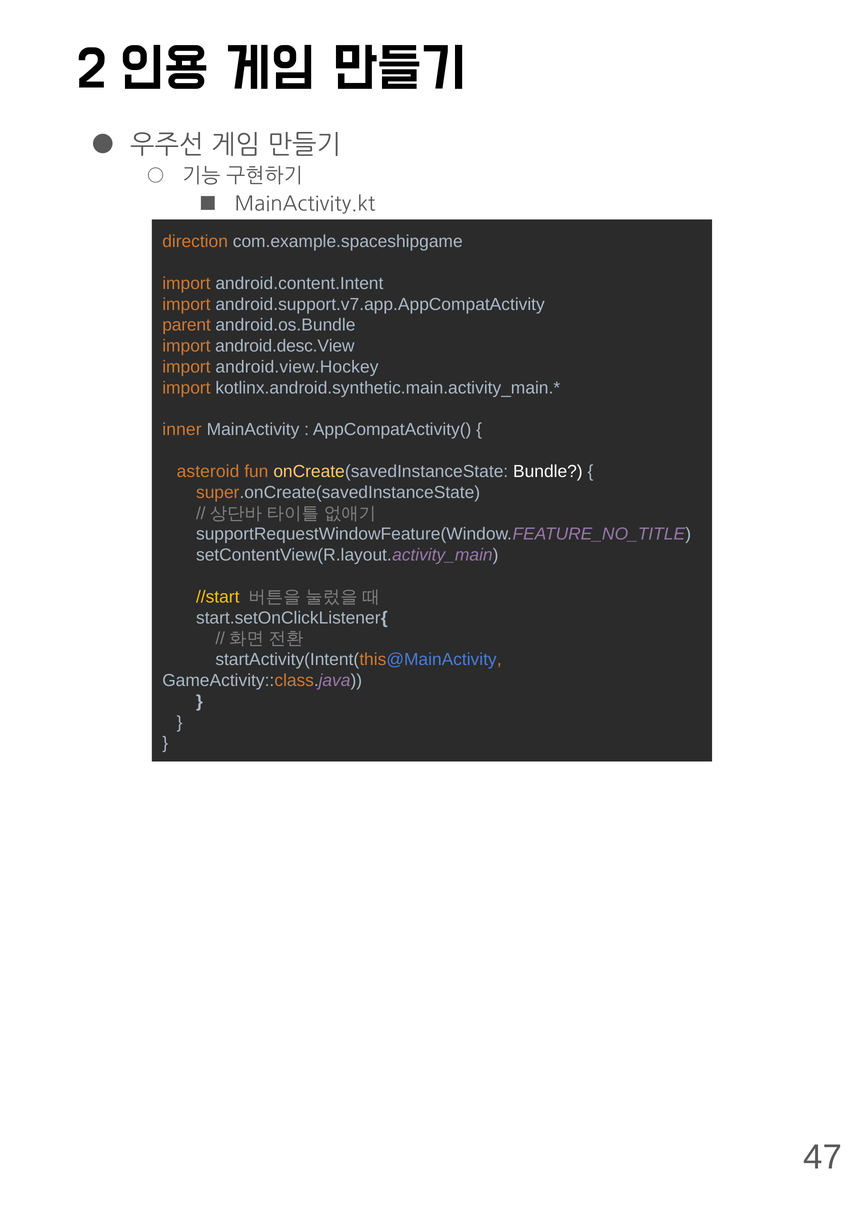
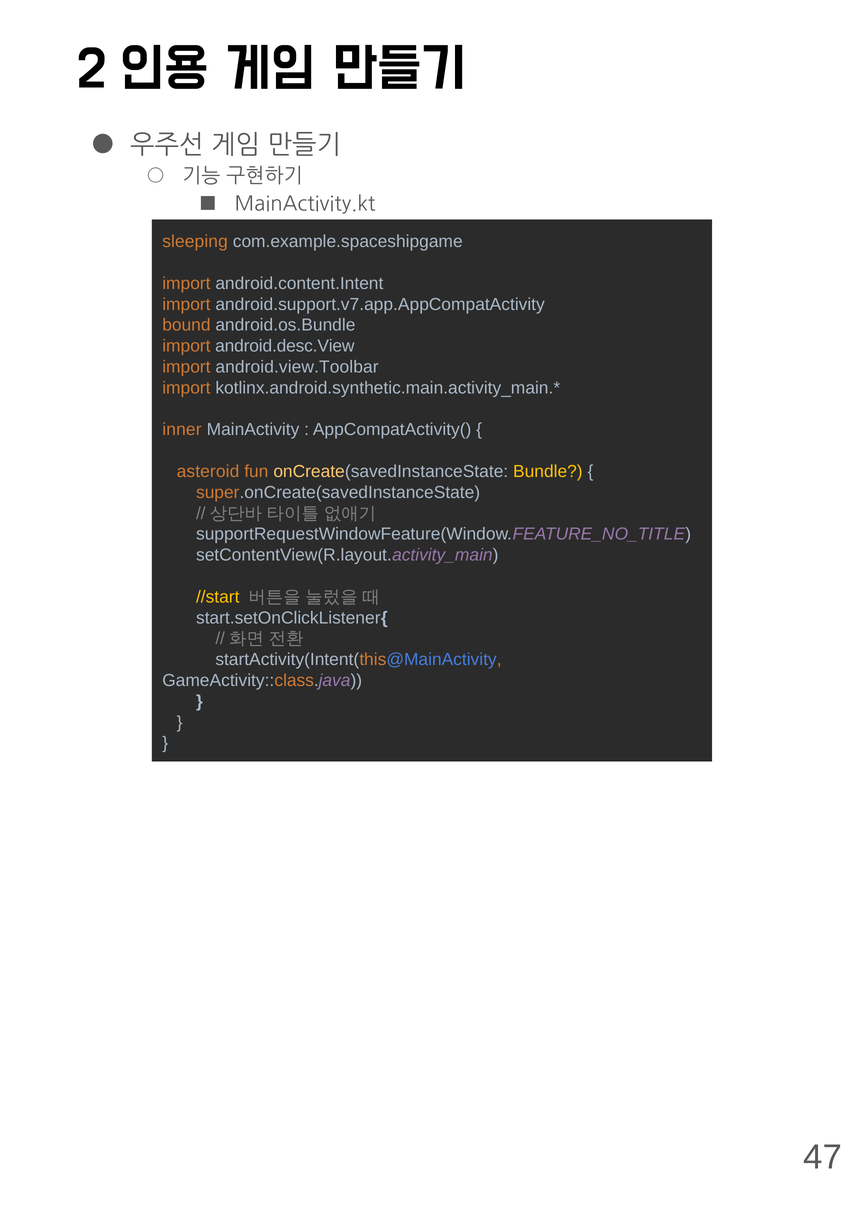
direction: direction -> sleeping (195, 242)
parent: parent -> bound (186, 325)
android.view.Hockey: android.view.Hockey -> android.view.Toolbar (297, 367)
Bundle colour: white -> yellow (548, 471)
